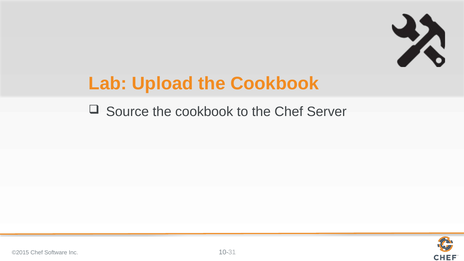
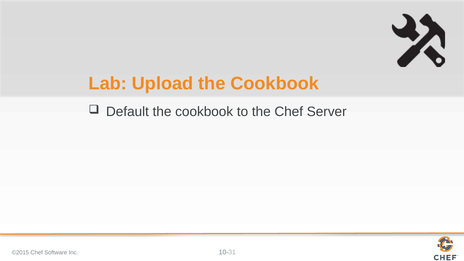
Source: Source -> Default (127, 112)
